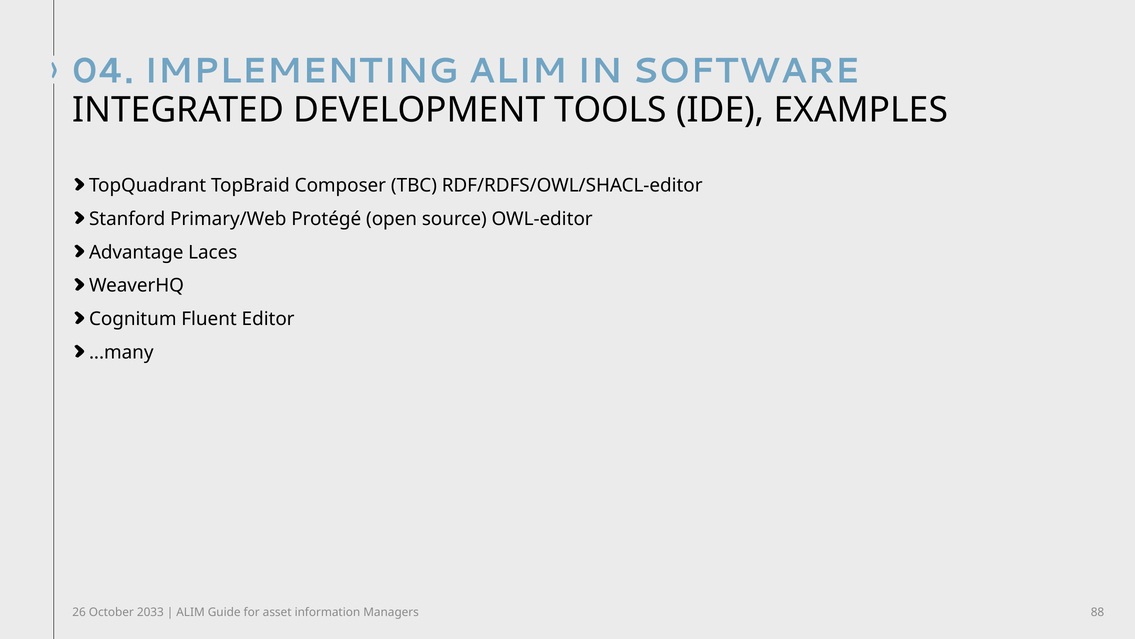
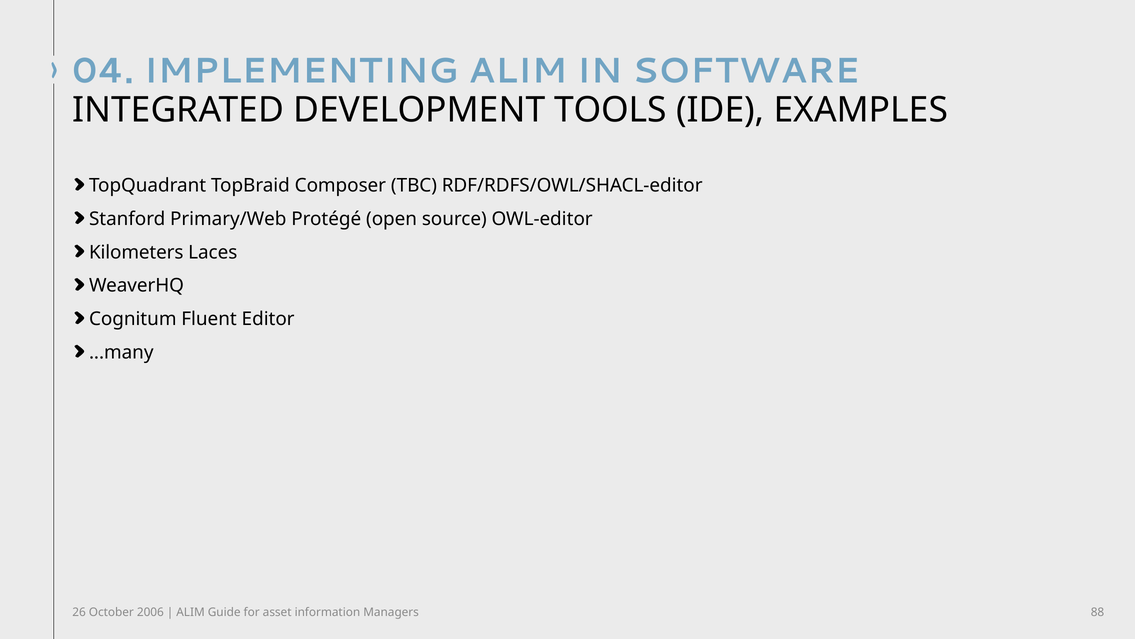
Advantage: Advantage -> Kilometers (136, 252)
2033: 2033 -> 2006 (150, 612)
